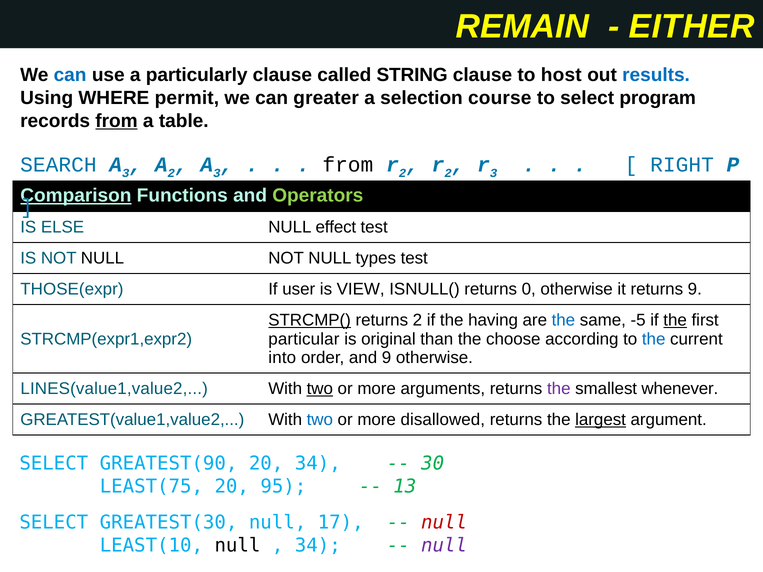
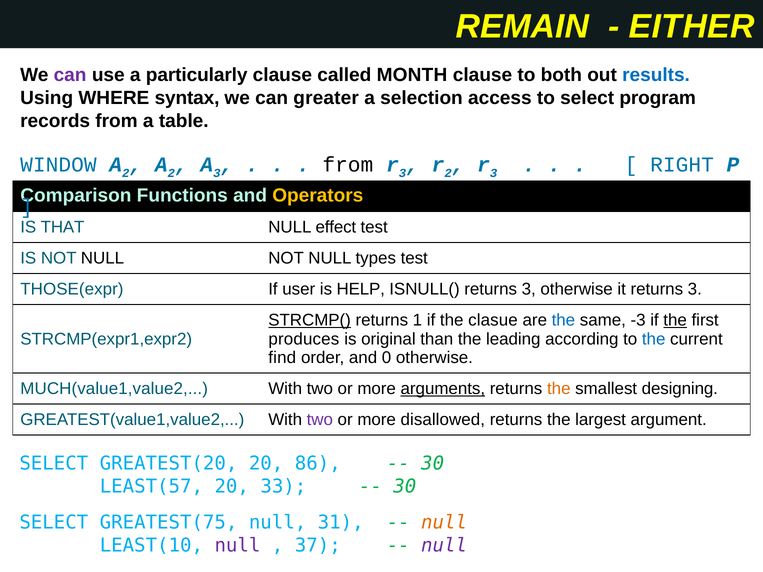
can colour: blue -> purple (70, 75)
STRING: STRING -> MONTH (412, 75)
host: host -> both (561, 75)
permit: permit -> syntax (187, 98)
course: course -> access (500, 98)
from underline: present -> none (116, 121)
SEARCH: SEARCH -> WINDOW (58, 165)
3: 3 -> 2 (126, 173)
2: 2 -> 3 (403, 173)
Comparison underline: present -> none (76, 196)
Operators colour: light green -> yellow (318, 196)
ELSE: ELSE -> THAT (63, 227)
VIEW: VIEW -> HELP (361, 289)
ISNULL( returns 0: 0 -> 3 (529, 289)
it returns 9: 9 -> 3 (695, 289)
returns 2: 2 -> 1 (417, 320)
having: having -> clasue (493, 320)
-5: -5 -> -3 (638, 320)
particular: particular -> produces (304, 339)
choose: choose -> leading (513, 339)
into: into -> find (282, 358)
and 9: 9 -> 0 (387, 358)
LINES(value1,value2: LINES(value1,value2 -> MUCH(value1,value2 (114, 389)
two underline: present -> none (320, 389)
arguments underline: none -> present (443, 389)
the colour: purple -> orange (559, 389)
whenever: whenever -> designing (680, 389)
two colour: blue -> purple (320, 420)
largest underline: present -> none (601, 420)
GREATEST(90: GREATEST(90 -> GREATEST(20 (169, 464)
20 34: 34 -> 86 (318, 464)
LEAST(75: LEAST(75 -> LEAST(57 (151, 486)
95: 95 -> 33 (283, 486)
13: 13 -> 30 (405, 486)
GREATEST(30: GREATEST(30 -> GREATEST(75 (169, 523)
17: 17 -> 31 (341, 523)
null colour: red -> orange (444, 523)
null colour: black -> purple (237, 546)
34: 34 -> 37 (318, 546)
